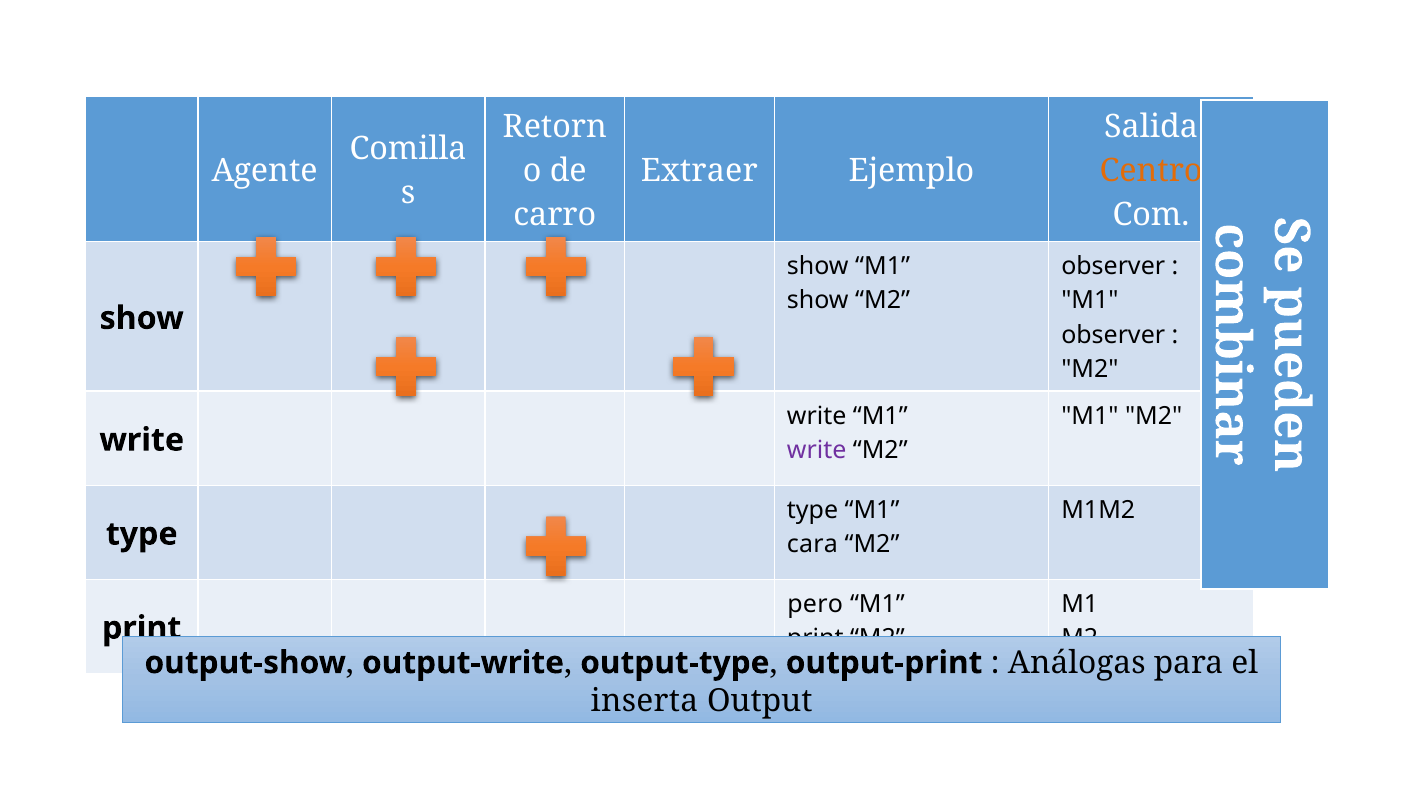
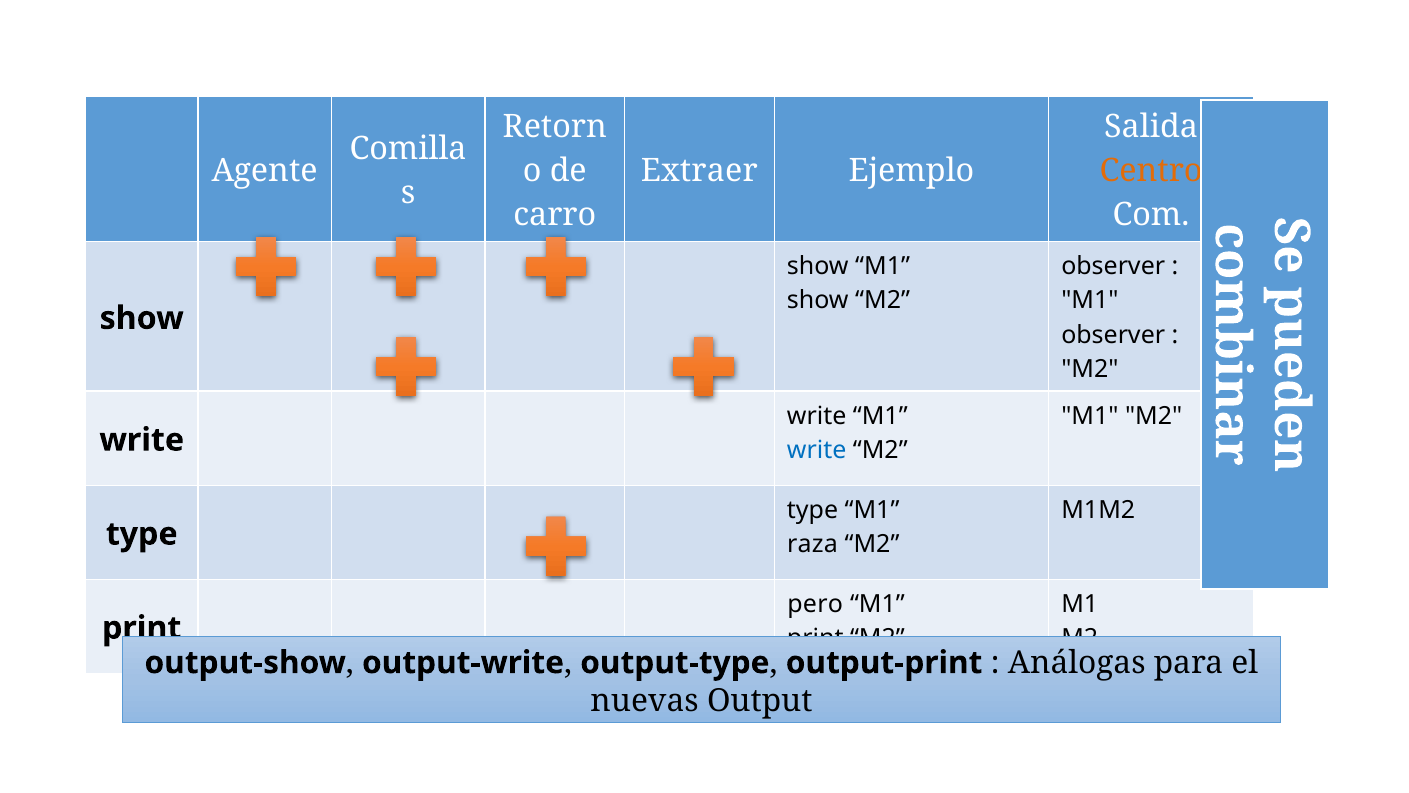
write colour: purple -> blue (817, 450)
cara: cara -> raza (812, 544)
inserta: inserta -> nuevas (645, 700)
